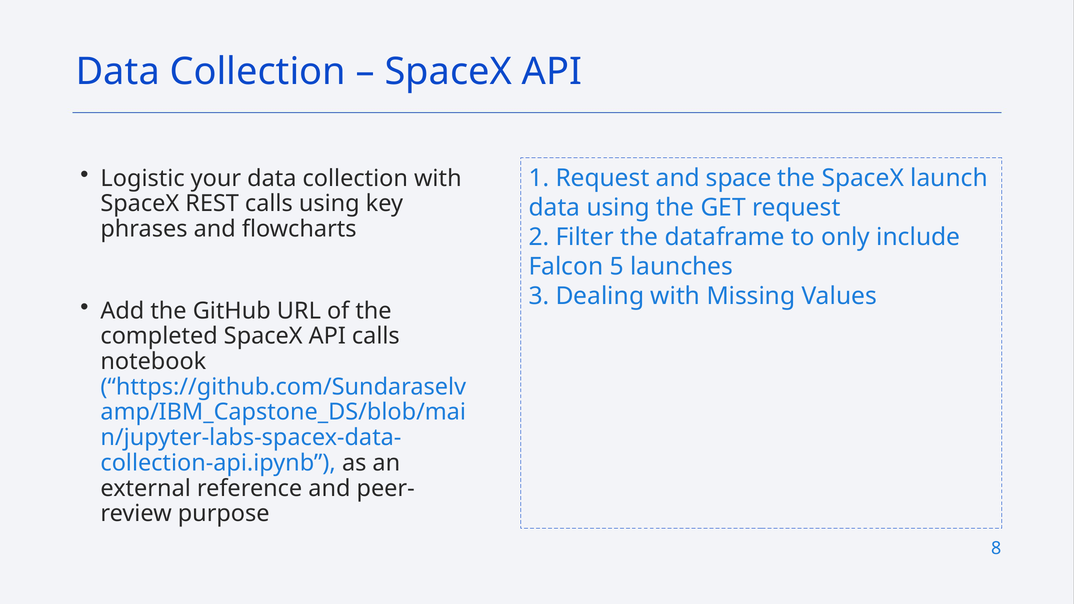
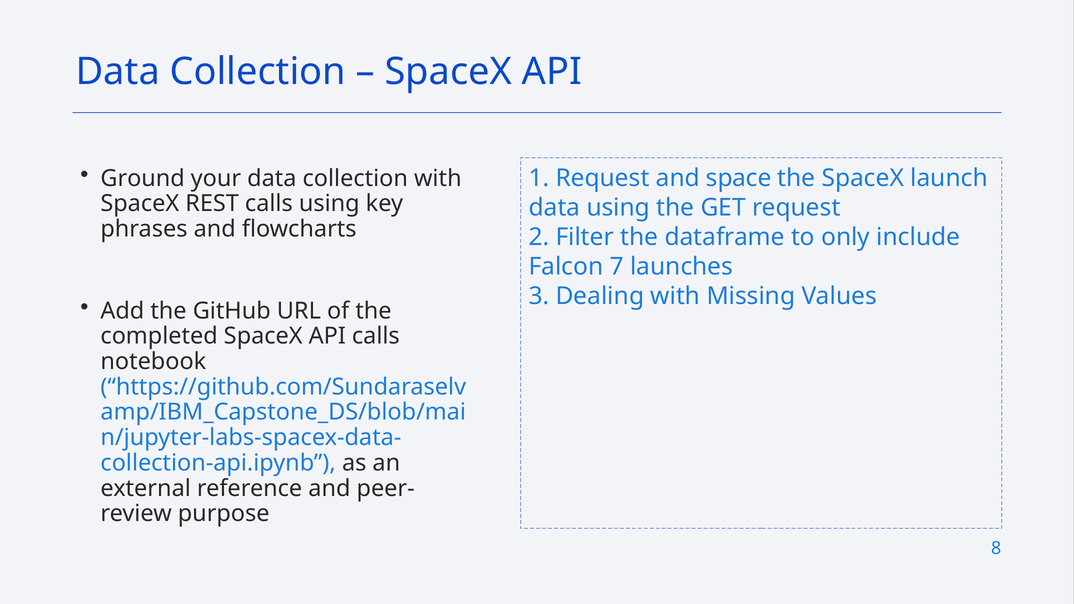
Logistic: Logistic -> Ground (143, 178)
5: 5 -> 7 (617, 267)
